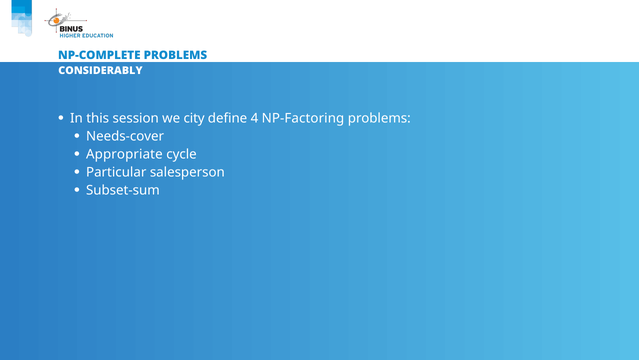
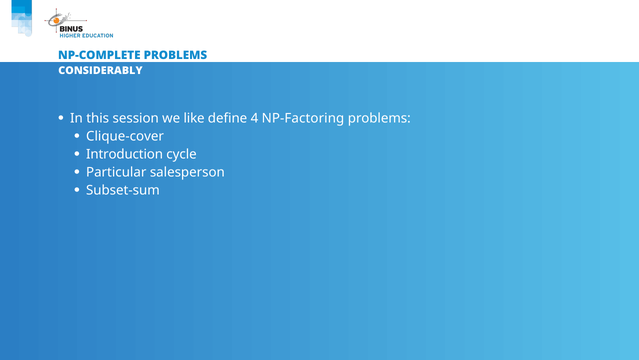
city: city -> like (194, 118)
Needs-cover: Needs-cover -> Clique-cover (125, 136)
Appropriate: Appropriate -> Introduction (125, 154)
